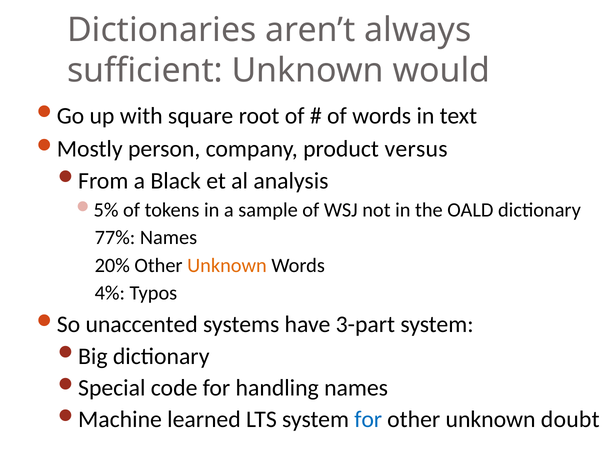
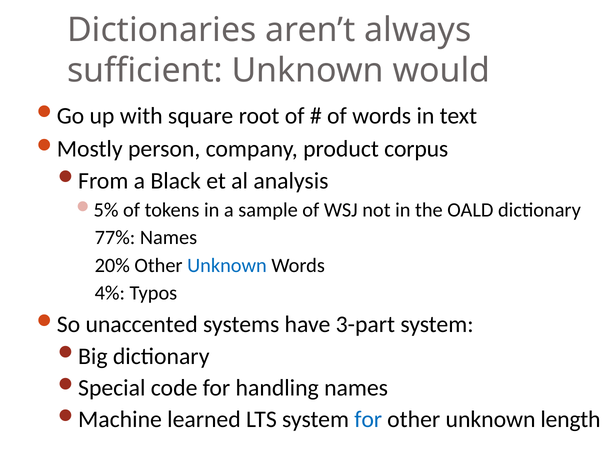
versus: versus -> corpus (416, 149)
Unknown colour: orange -> blue (227, 266)
doubt: doubt -> length (570, 420)
